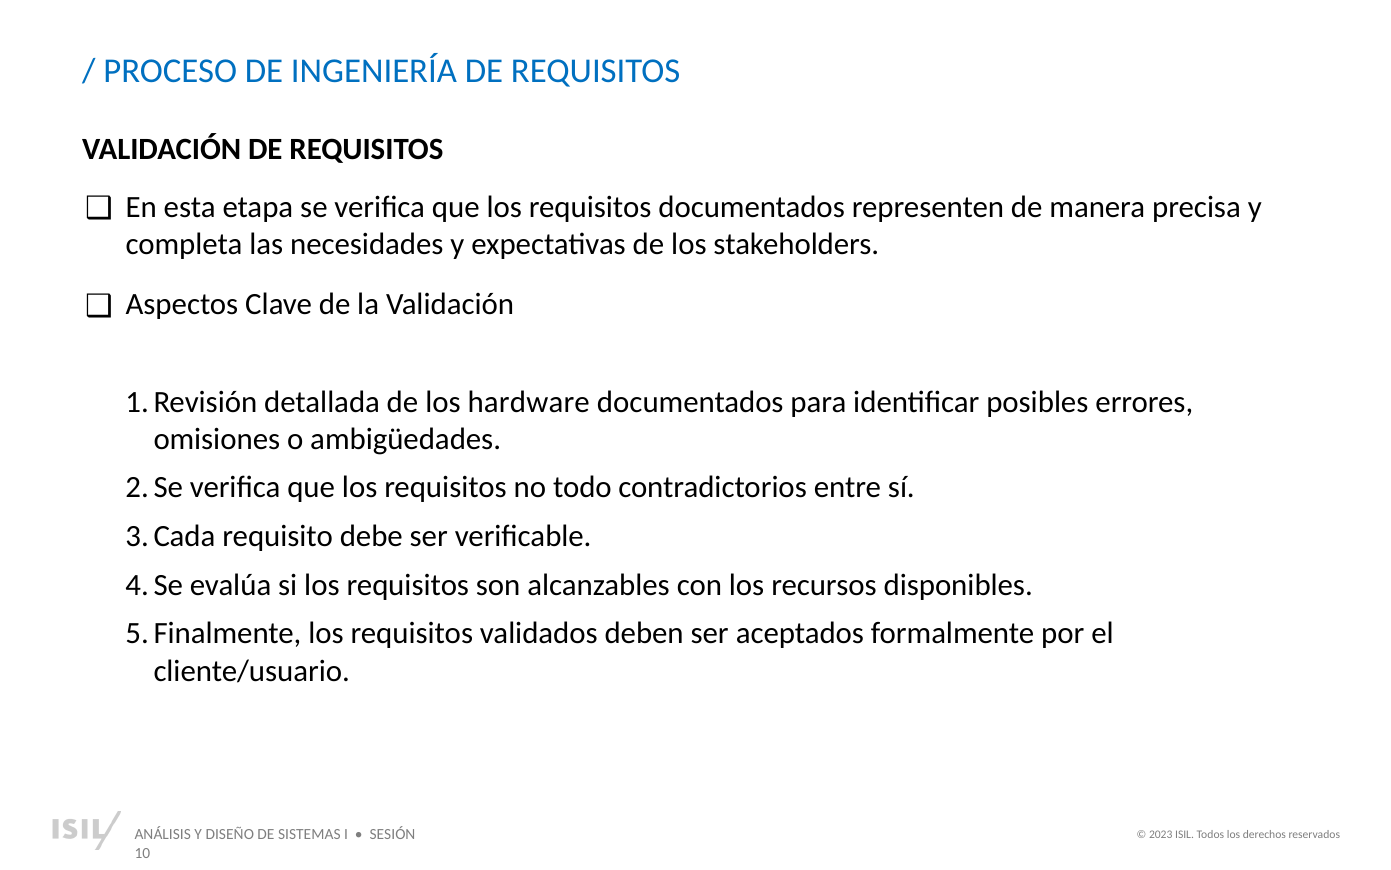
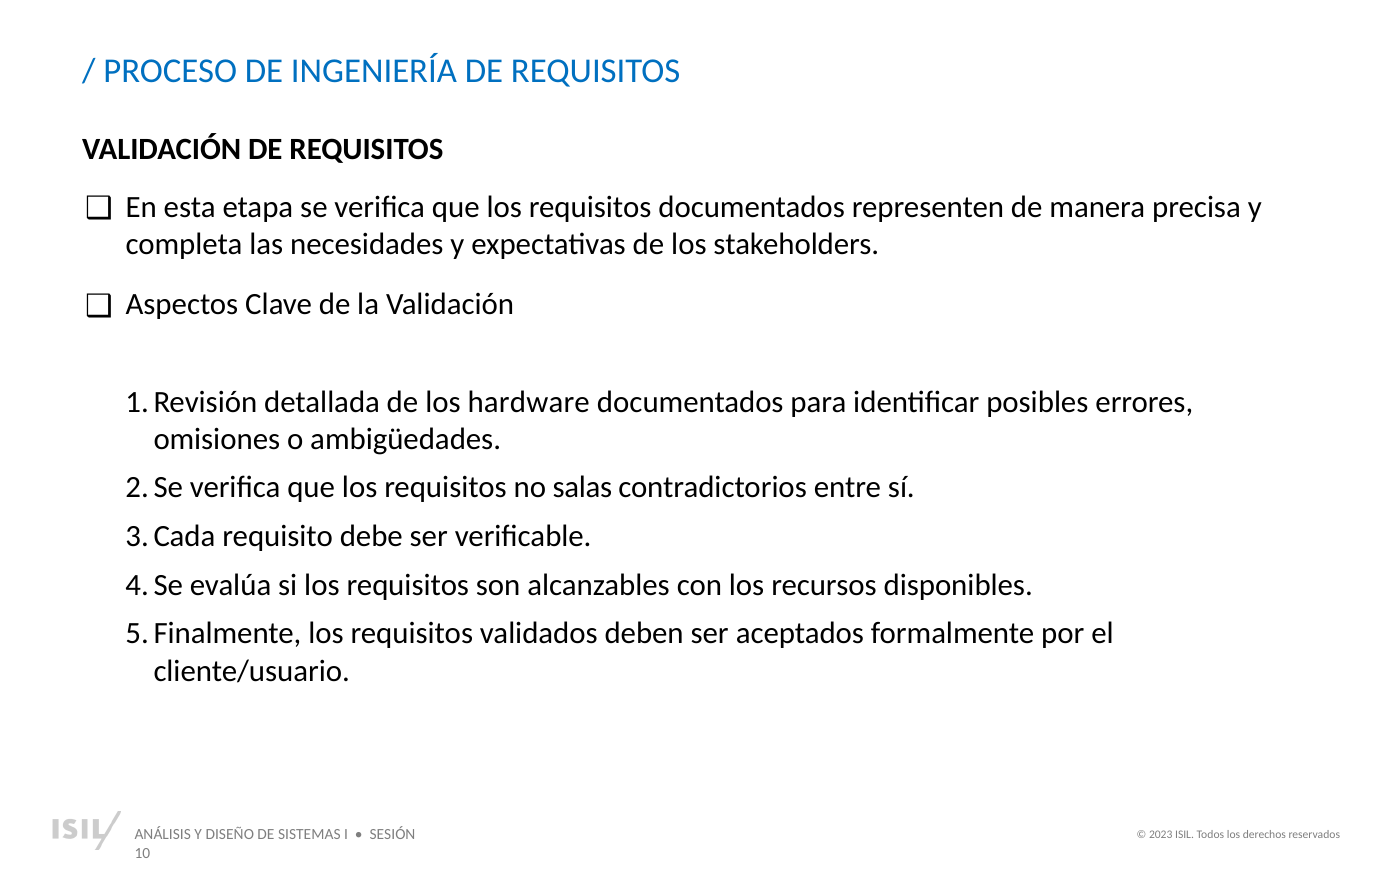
todo: todo -> salas (582, 487)
